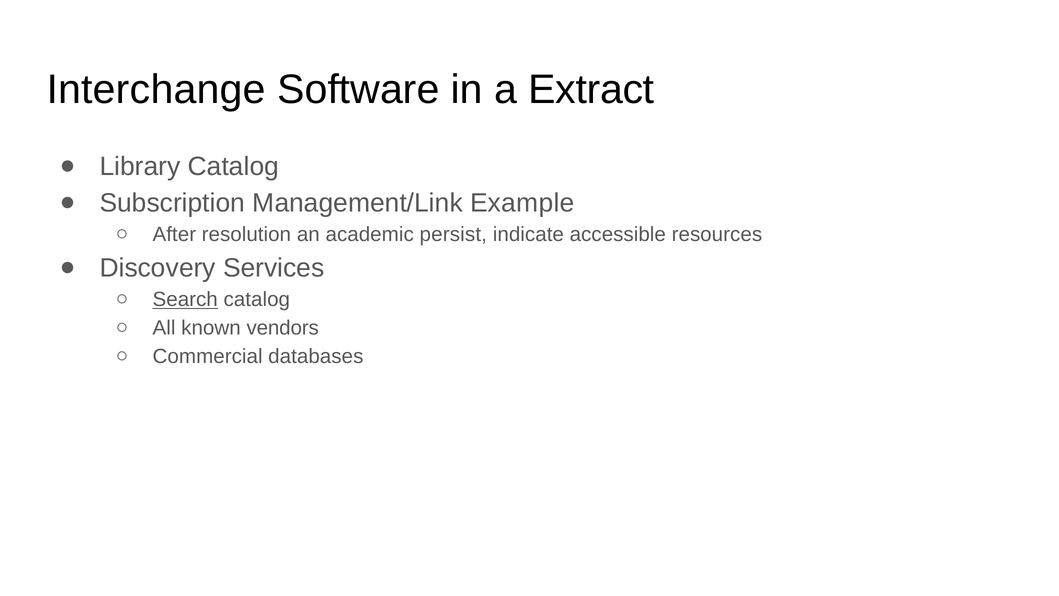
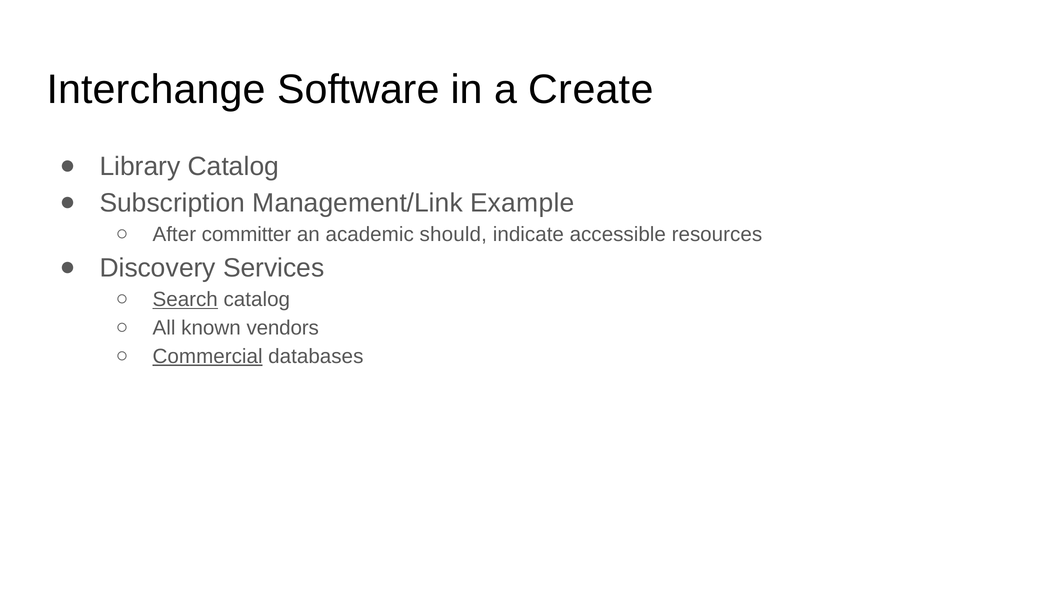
Extract: Extract -> Create (591, 90)
resolution: resolution -> committer (246, 235)
persist: persist -> should (453, 235)
Commercial underline: none -> present (208, 356)
